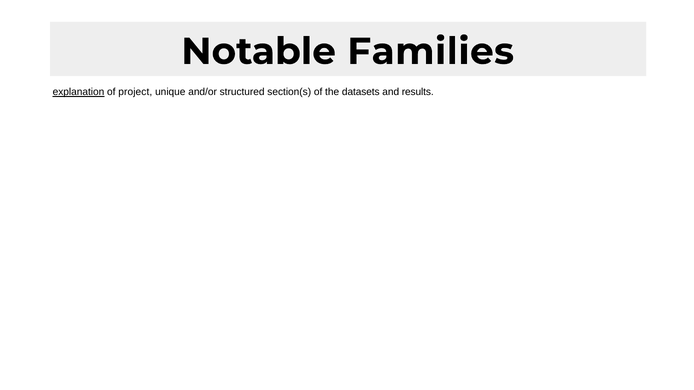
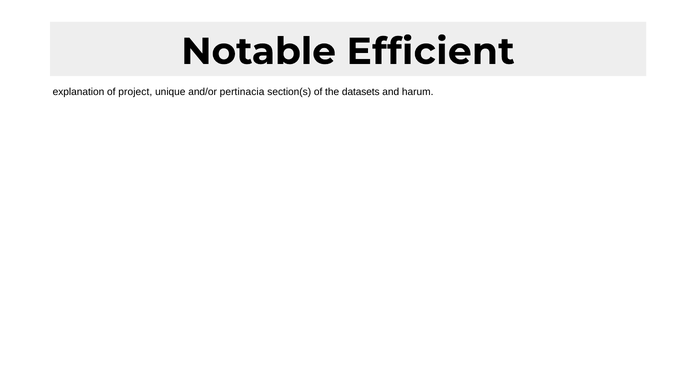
Families: Families -> Efficient (431, 52)
explanation underline: present -> none (79, 92)
structured: structured -> pertinacia (242, 92)
results: results -> harum (418, 92)
